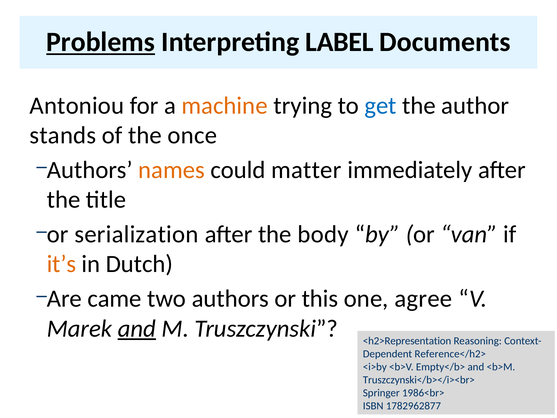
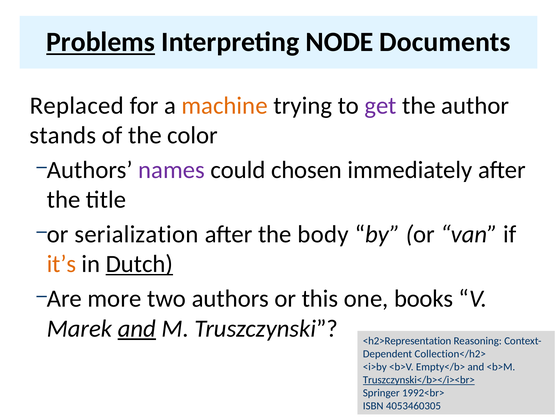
LABEL: LABEL -> NODE (339, 42)
Antoniou: Antoniou -> Replaced (77, 105)
get colour: blue -> purple (380, 105)
once: once -> color (193, 135)
names colour: orange -> purple (171, 170)
matter: matter -> chosen (306, 170)
Dutch underline: none -> present (139, 264)
came: came -> more (114, 299)
agree: agree -> books (424, 299)
Reference</h2>: Reference</h2> -> Collection</h2> (450, 354)
Truszczynski</b></i><br> underline: none -> present (419, 380)
1986<br>: 1986<br> -> 1992<br> (423, 393)
1782962877: 1782962877 -> 4053460305 (413, 406)
